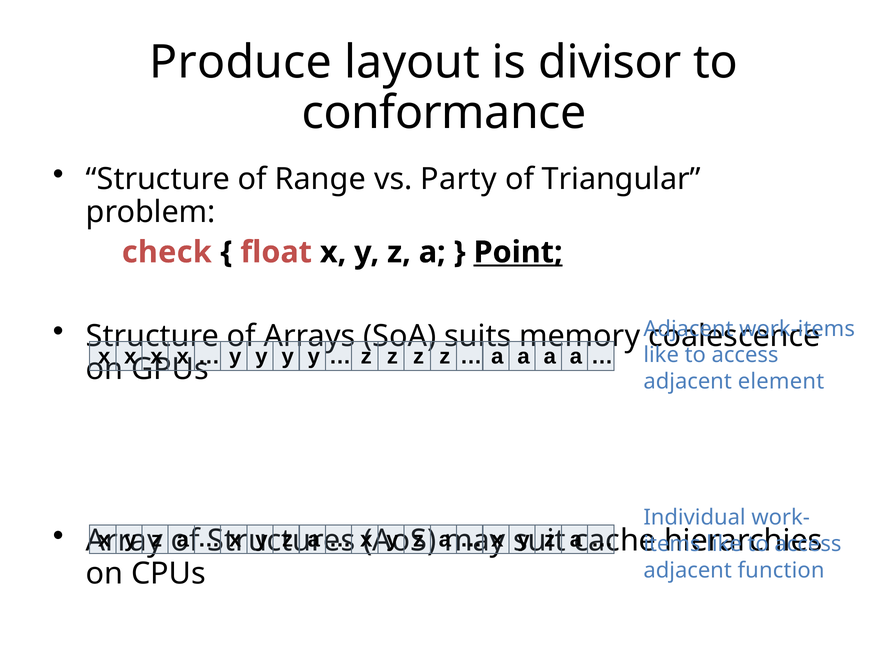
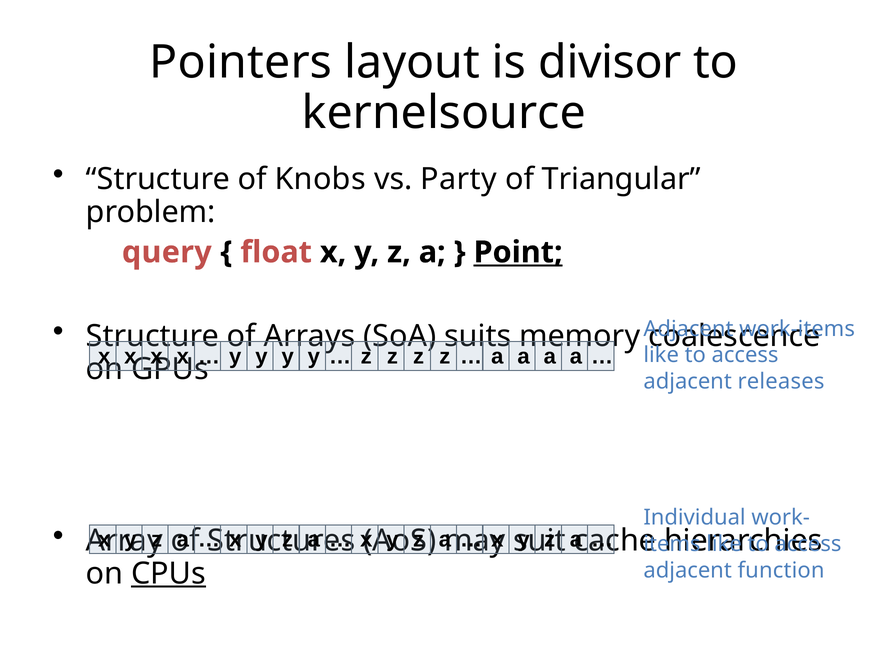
Produce: Produce -> Pointers (241, 62)
conformance: conformance -> kernelsource (444, 113)
Range: Range -> Knobs (320, 179)
check: check -> query (167, 252)
element: element -> releases (781, 381)
CPUs underline: none -> present (168, 573)
